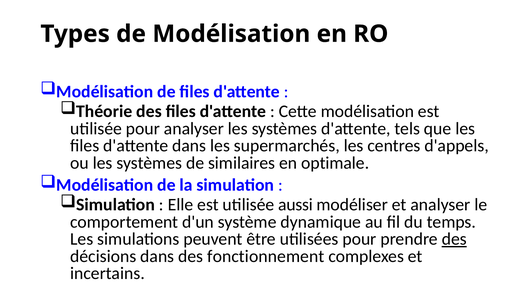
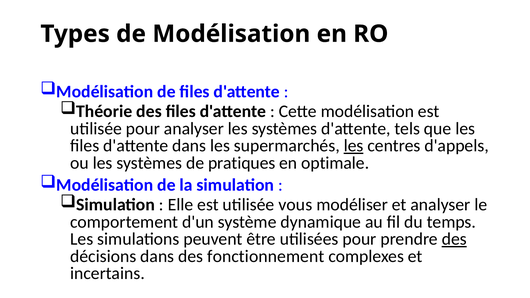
les underline: none -> present (354, 146)
similaires: similaires -> pratiques (242, 163)
aussi: aussi -> vous (295, 205)
